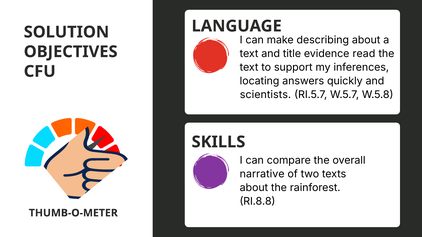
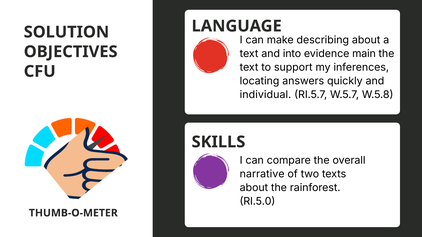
title: title -> into (292, 54)
read: read -> main (364, 54)
scientists: scientists -> individual (265, 95)
RI.8.8: RI.8.8 -> RI.5.0 (257, 202)
